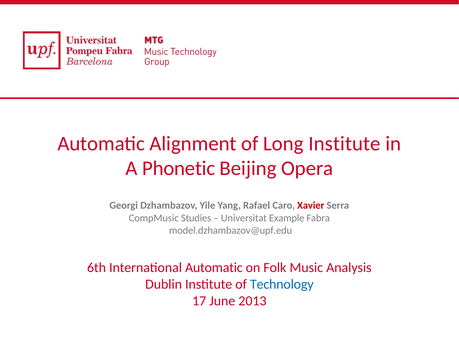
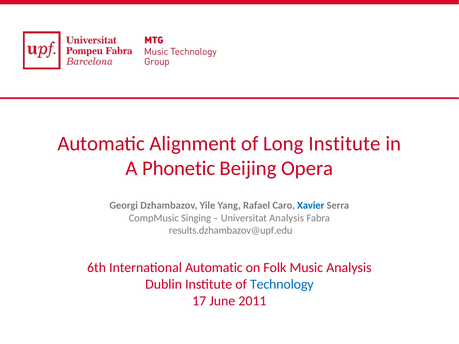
Xavier colour: red -> blue (311, 206)
Studies: Studies -> Singing (196, 218)
Universitat Example: Example -> Analysis (287, 218)
model.dzhambazov@upf.edu: model.dzhambazov@upf.edu -> results.dzhambazov@upf.edu (231, 231)
2013: 2013 -> 2011 (252, 301)
